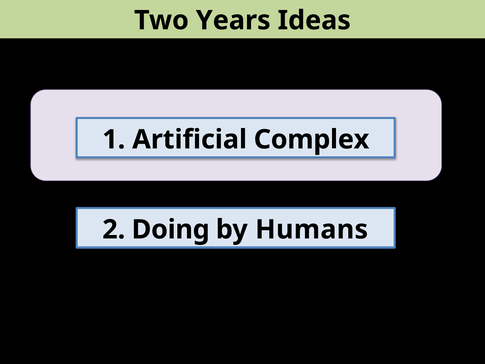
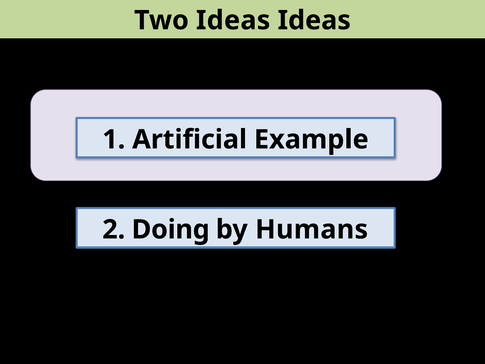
Two Years: Years -> Ideas (233, 20)
Complex: Complex -> Example (311, 139)
